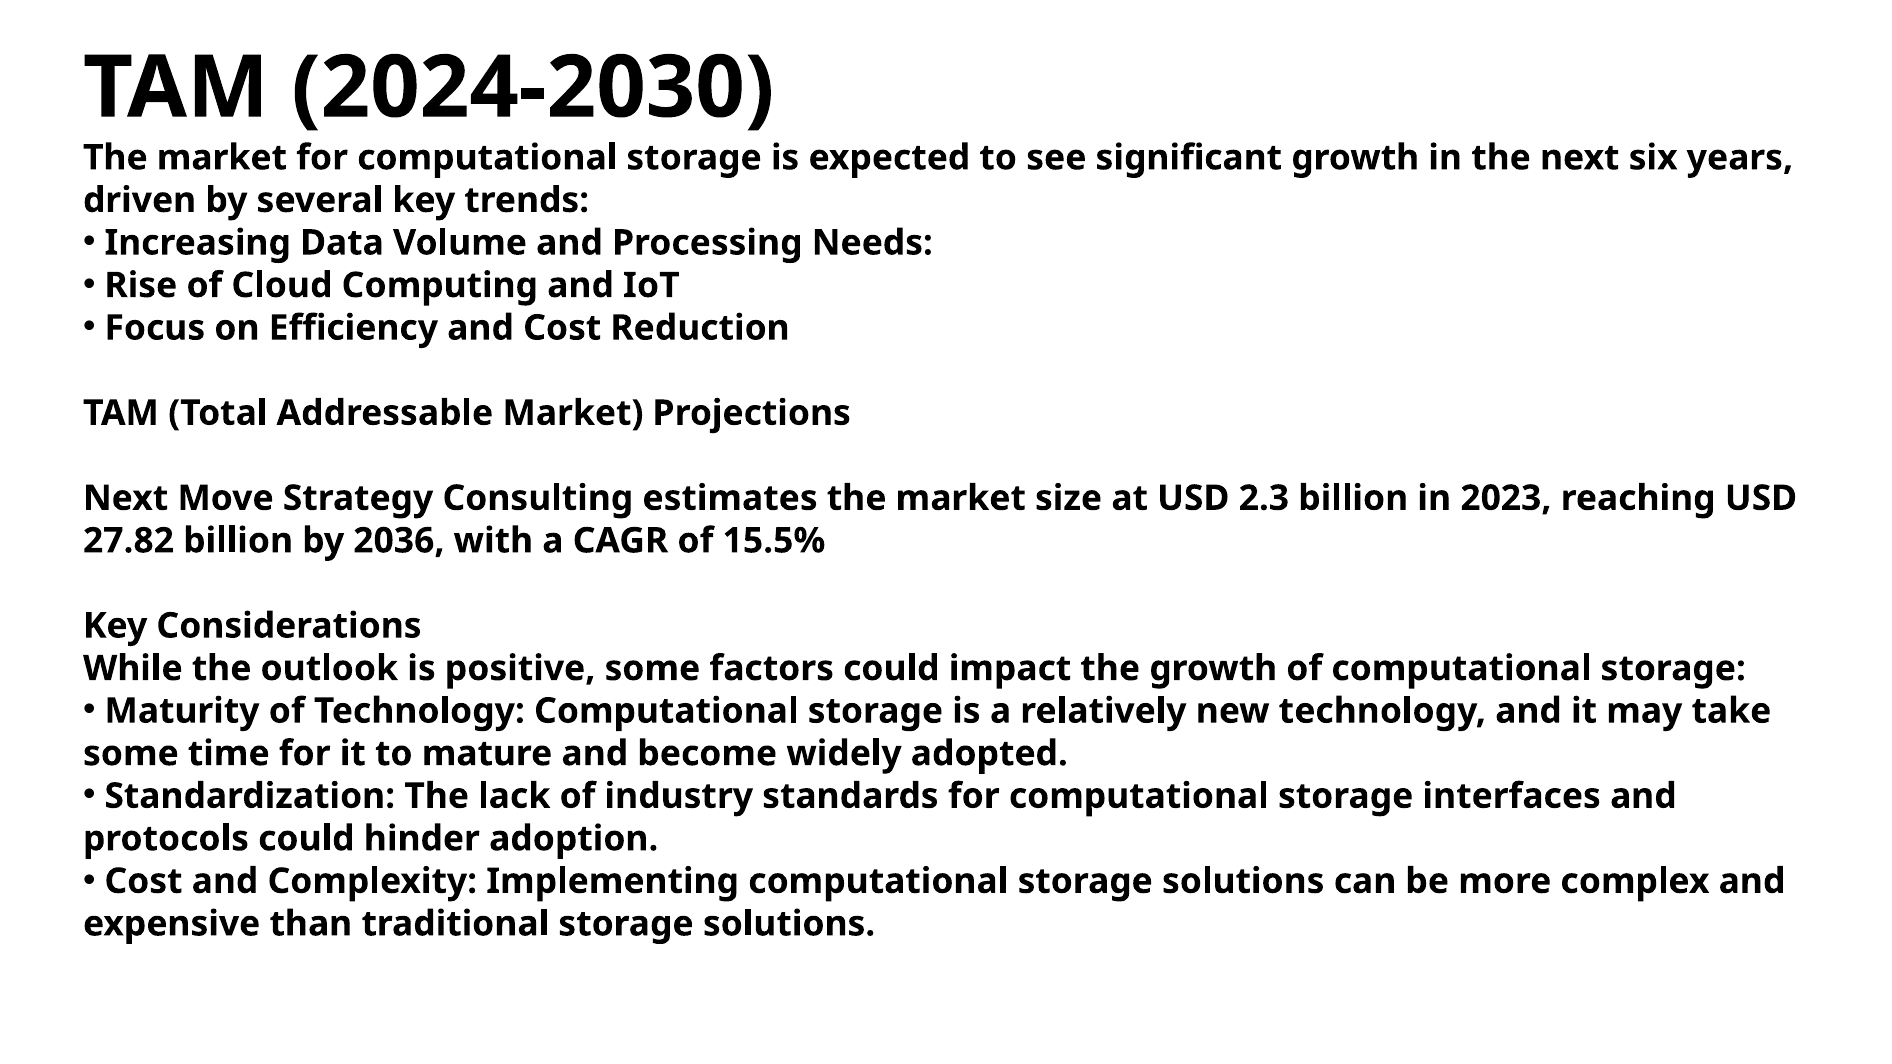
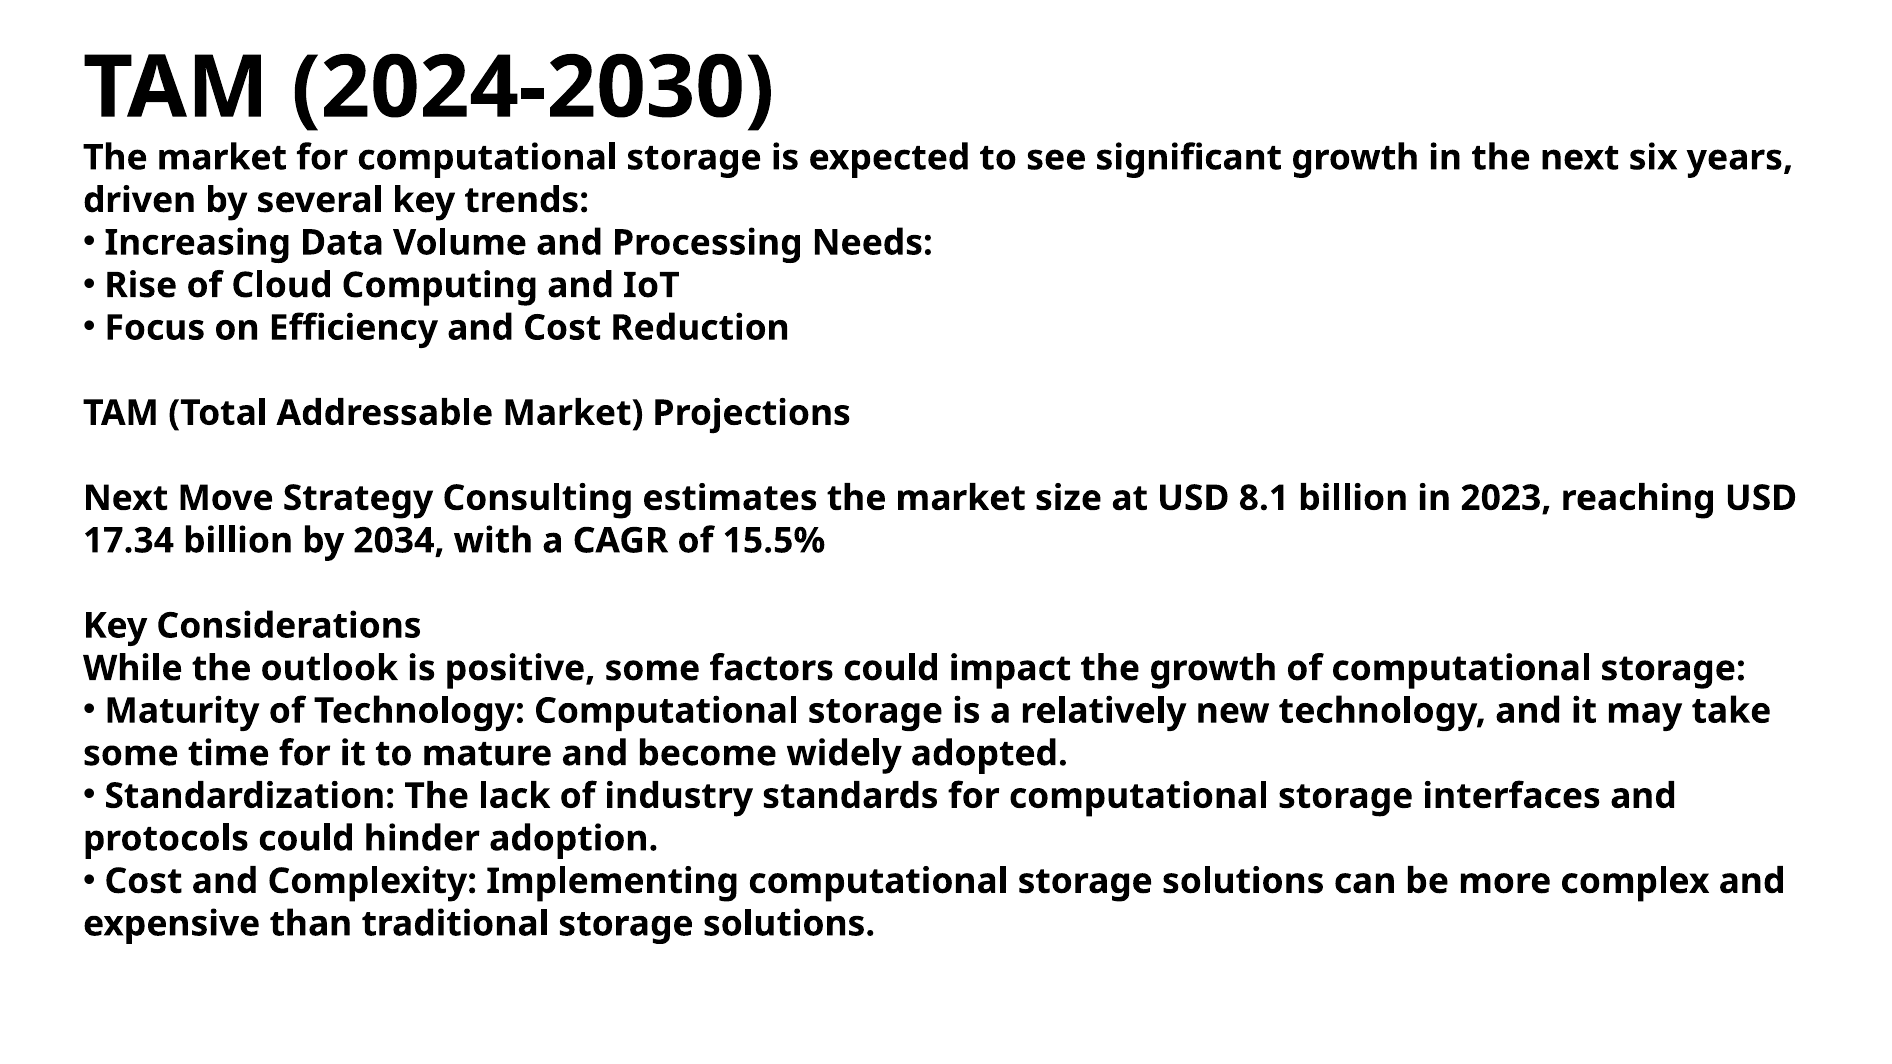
2.3: 2.3 -> 8.1 (1264, 498)
27.82: 27.82 -> 17.34 (128, 541)
2036: 2036 -> 2034 (399, 541)
